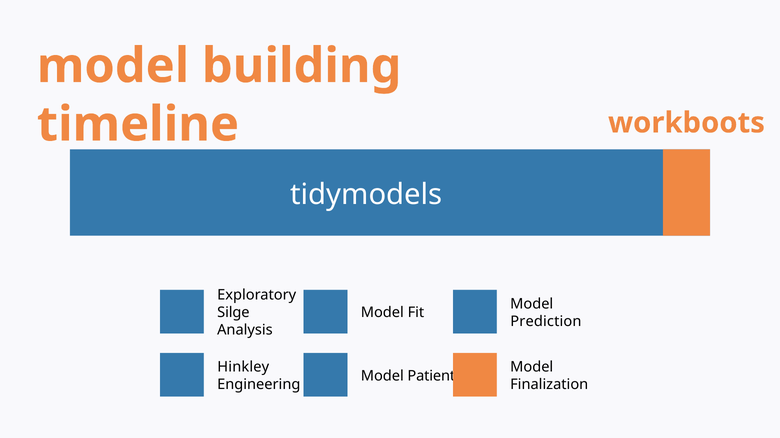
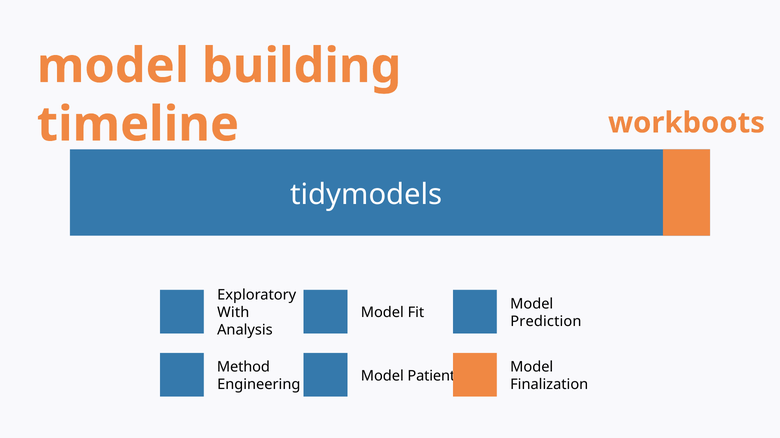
Silge: Silge -> With (233, 313)
Hinkley: Hinkley -> Method (243, 368)
